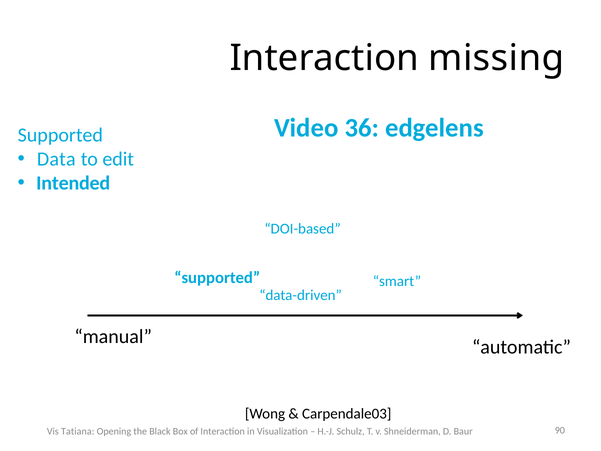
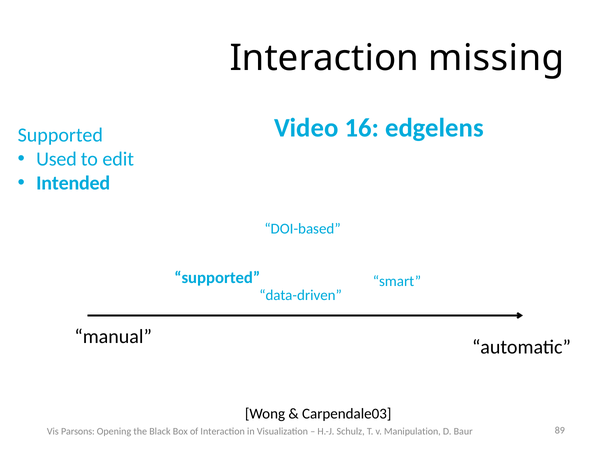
36: 36 -> 16 (362, 128)
Data: Data -> Used (56, 159)
Tatiana: Tatiana -> Parsons (78, 431)
Shneiderman: Shneiderman -> Manipulation (412, 431)
90: 90 -> 89 (560, 430)
